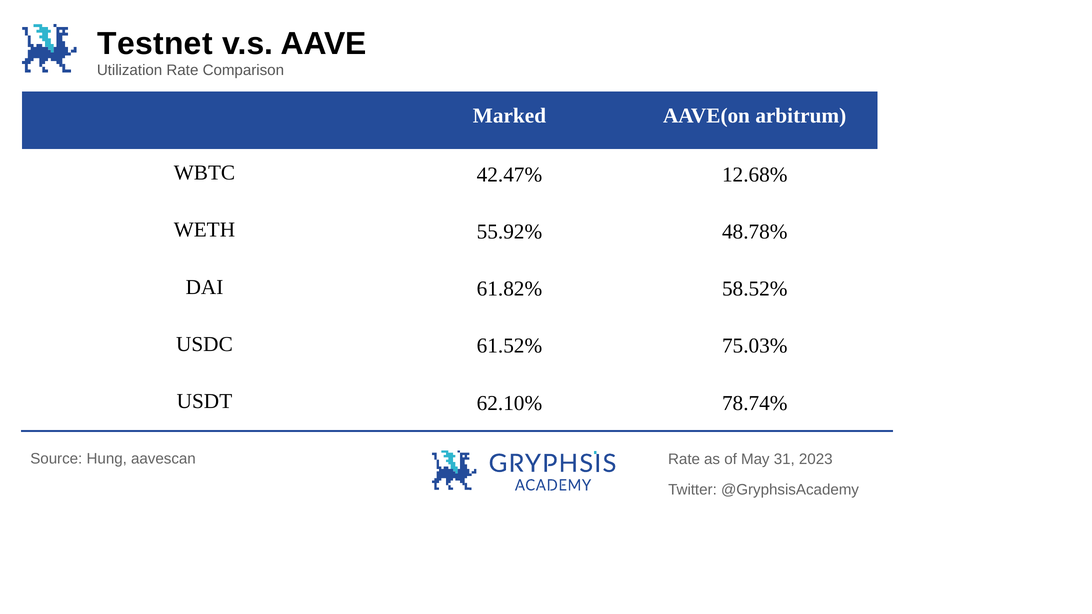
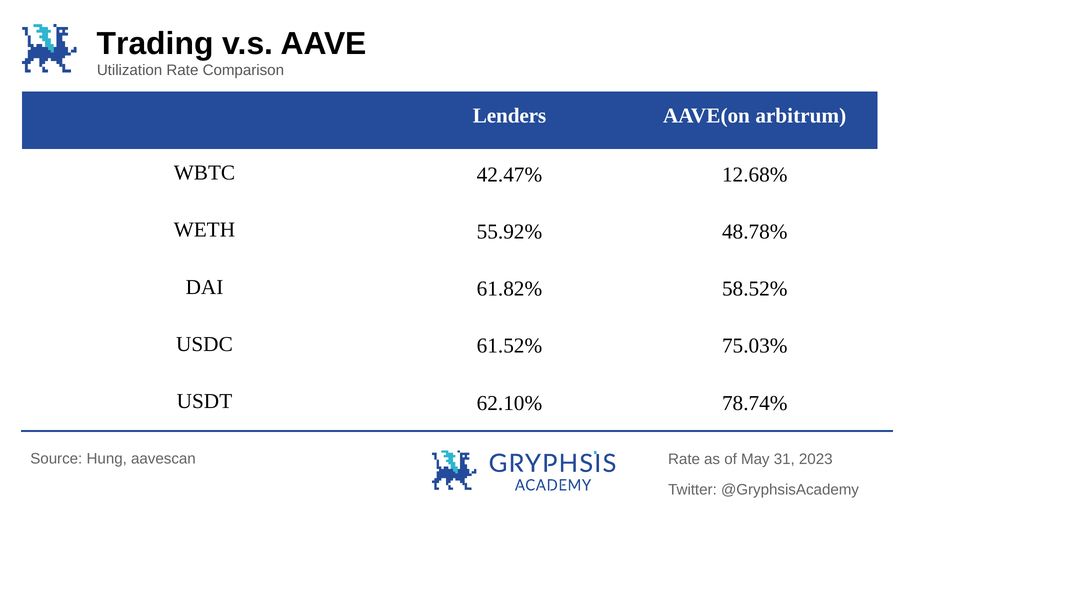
Testnet: Testnet -> Trading (155, 44)
Marked: Marked -> Lenders (510, 116)
